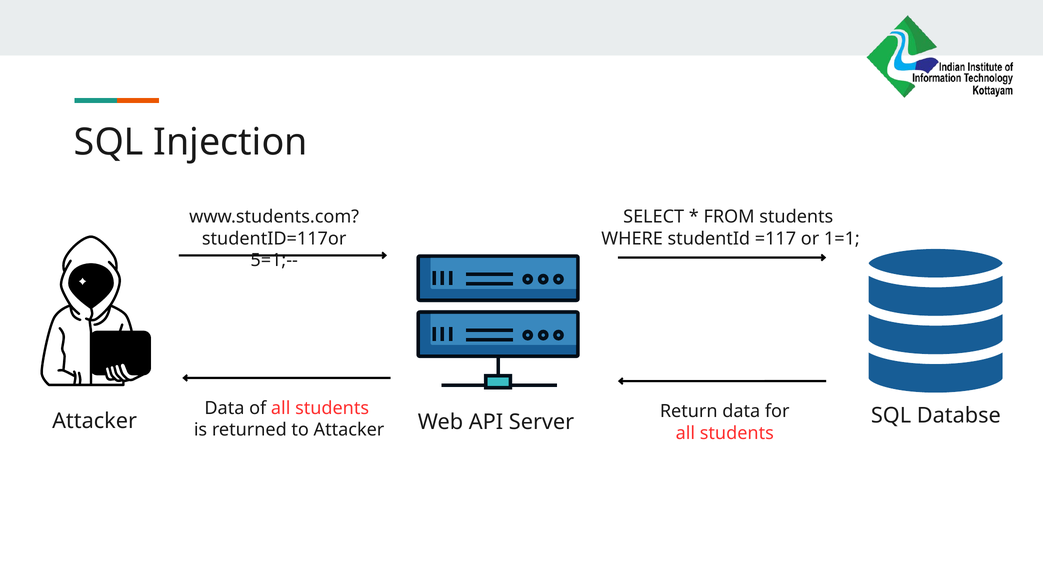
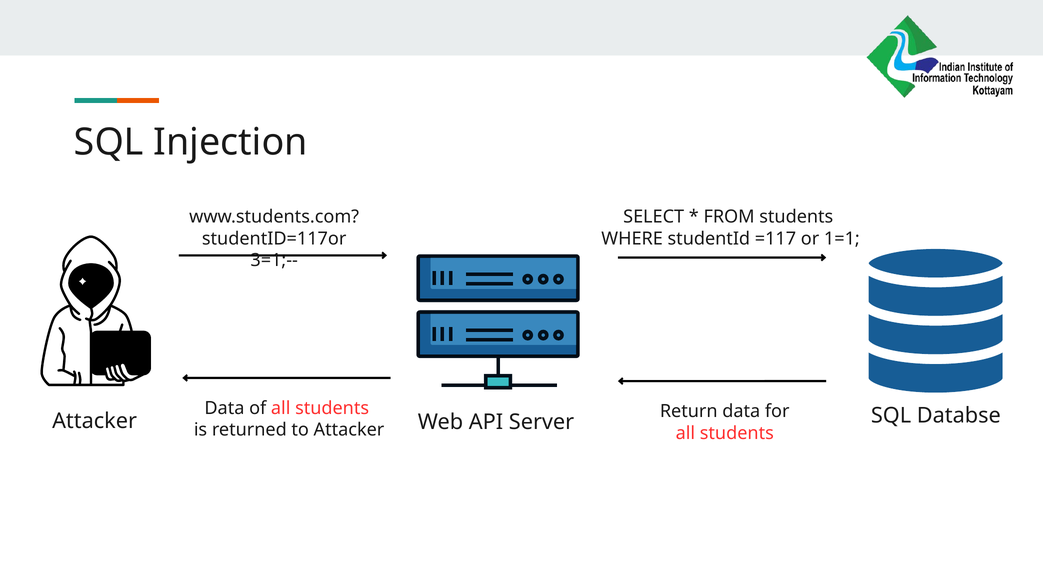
5=1;--: 5=1;-- -> 3=1;-- (274, 260)
